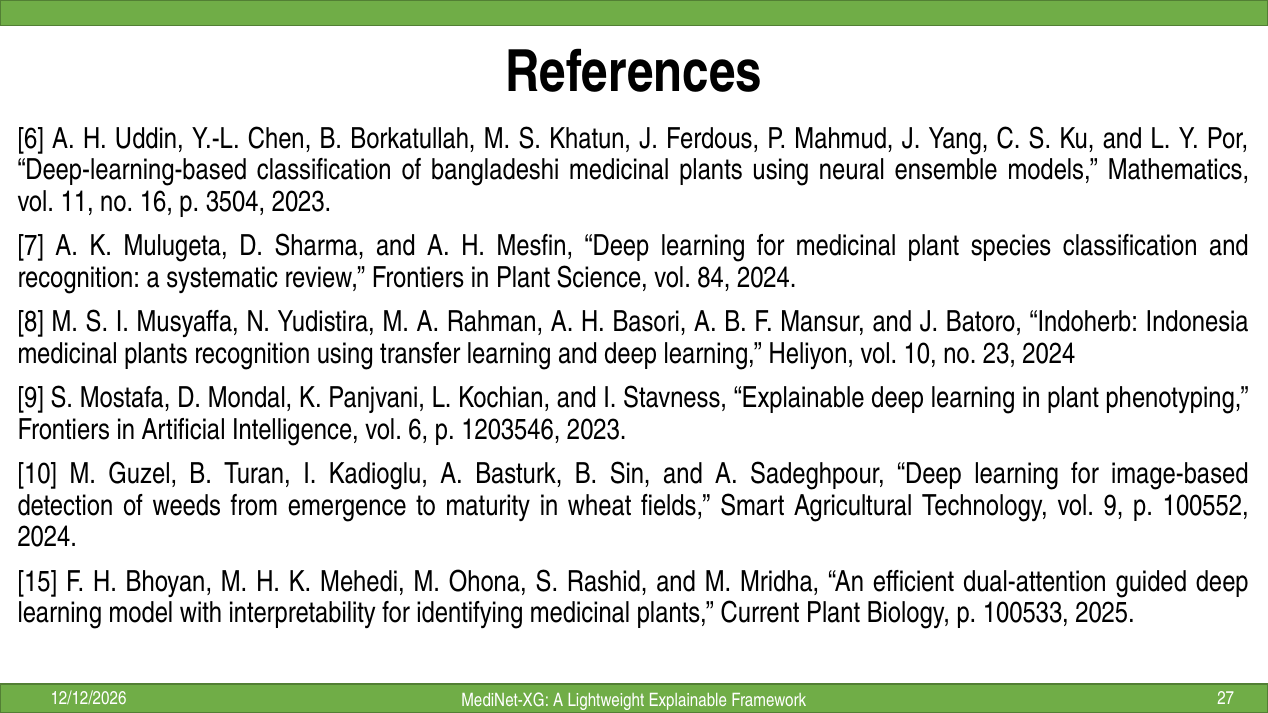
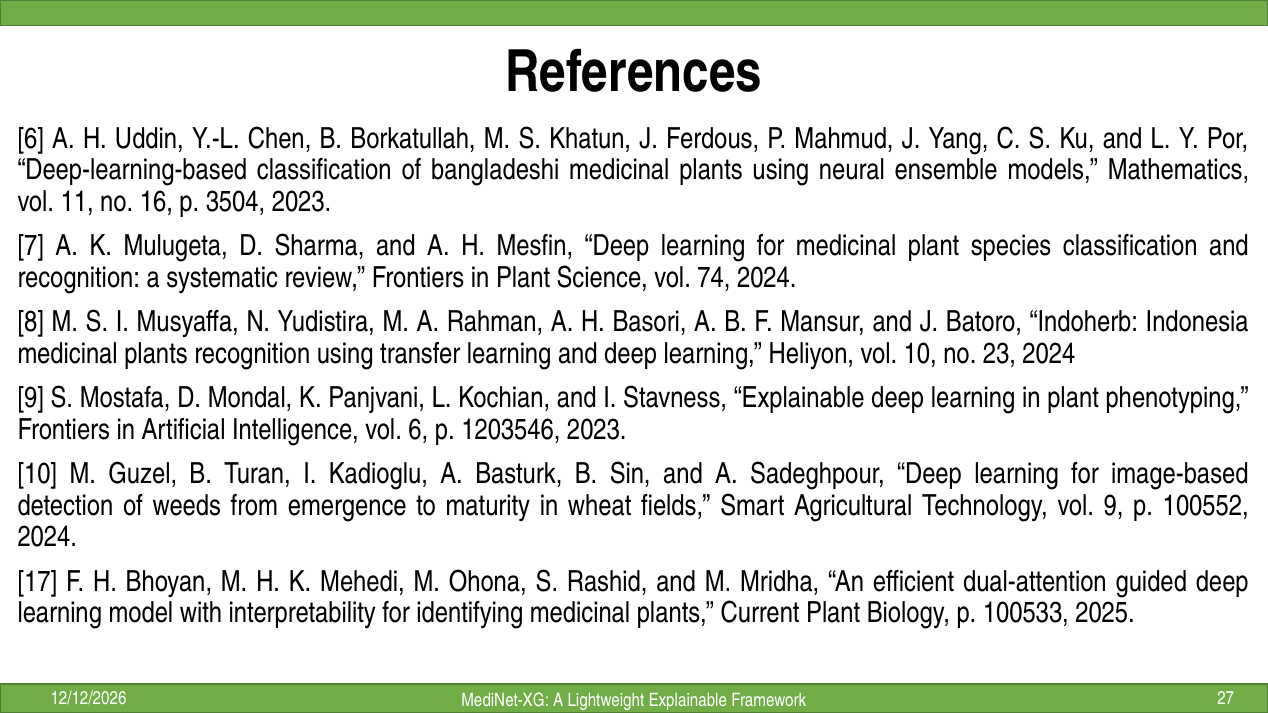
84: 84 -> 74 (714, 278)
15: 15 -> 17 (37, 582)
